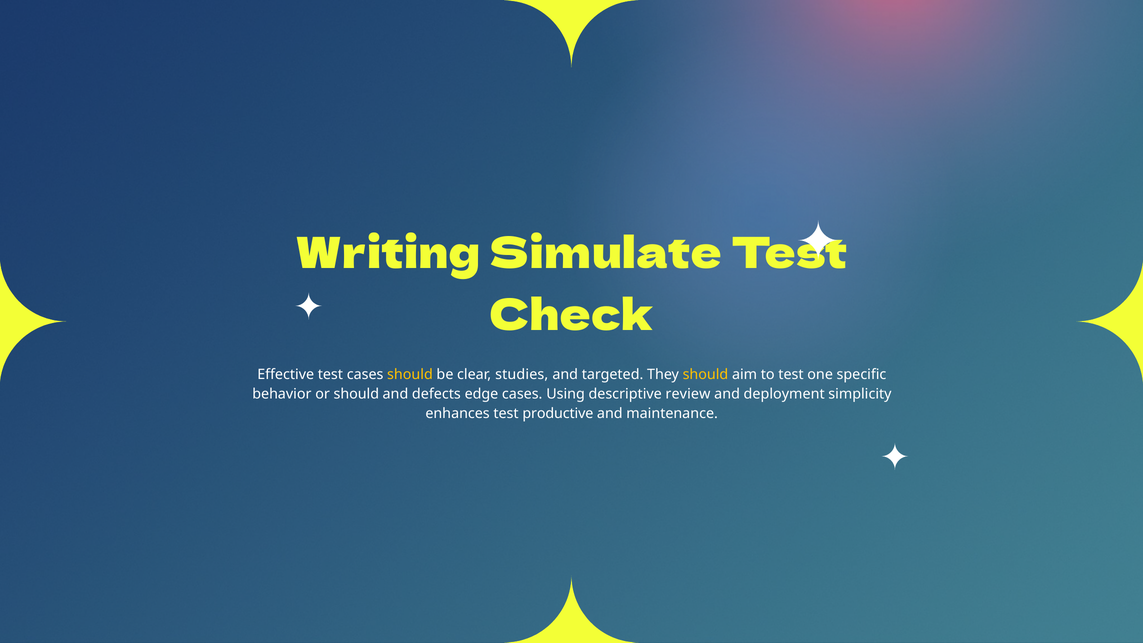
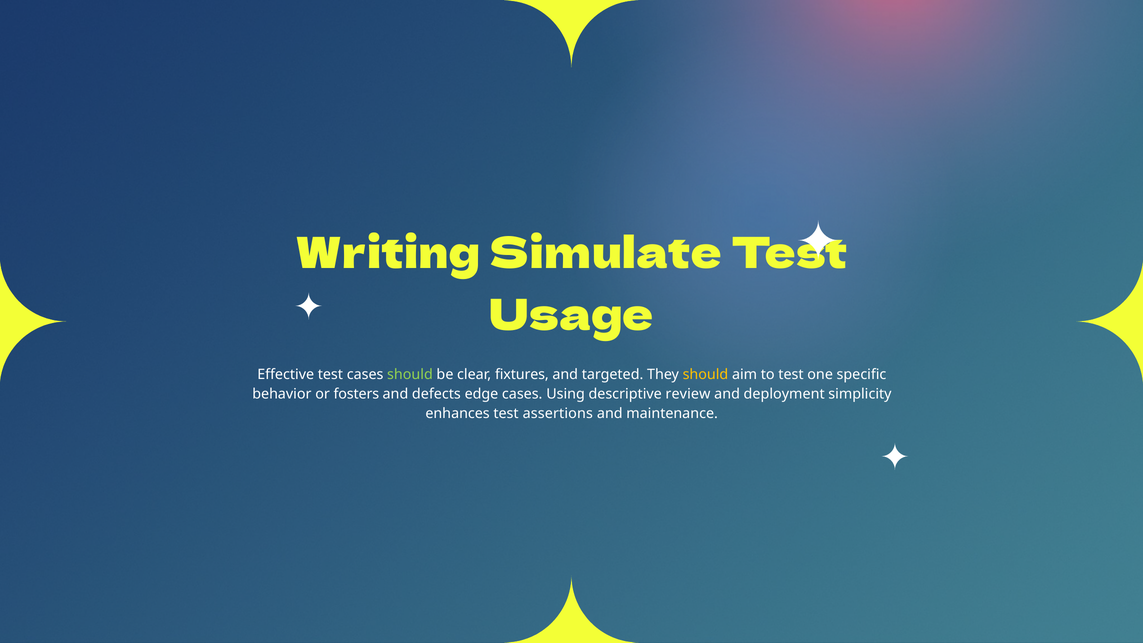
Check: Check -> Usage (572, 316)
should colour: yellow -> light green (410, 374)
studies: studies -> fixtures (522, 374)
or should: should -> fosters (356, 394)
productive: productive -> assertions (558, 413)
